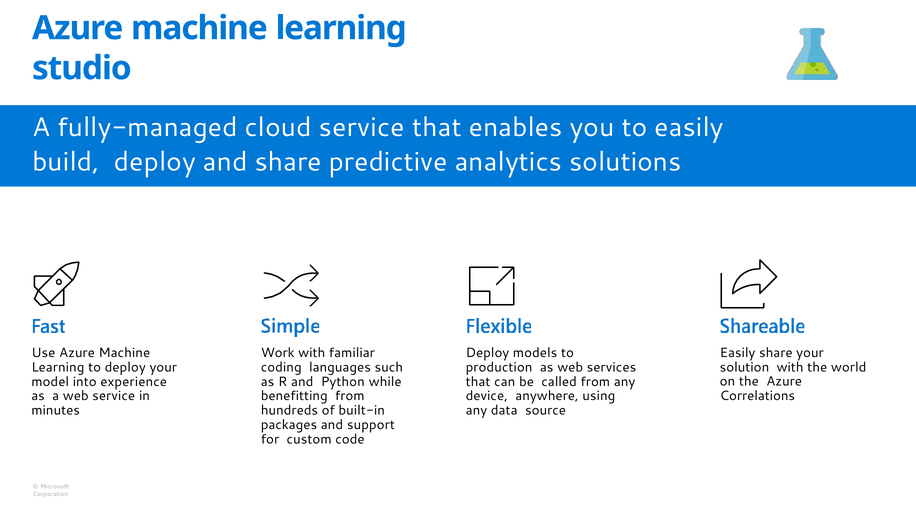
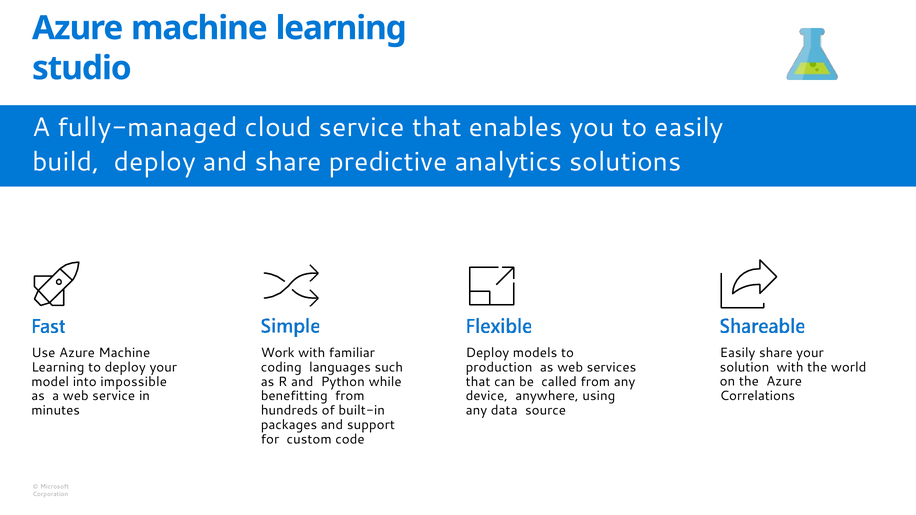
experience: experience -> impossible (134, 382)
